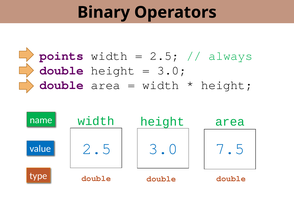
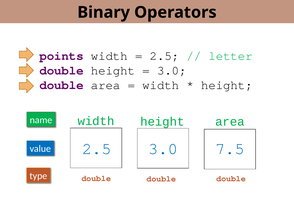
always: always -> letter (231, 56)
